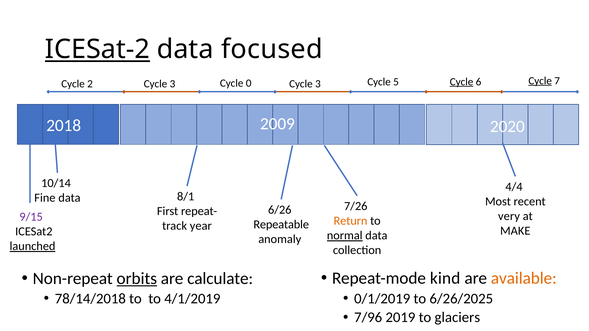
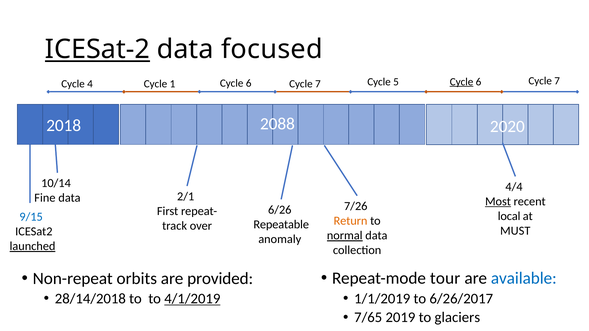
2: 2 -> 4 (90, 84)
3: 3 -> 1 (173, 84)
0: 0 -> 6 (249, 83)
3: 3 -> 7 (318, 84)
Cycle underline: present -> none (540, 81)
2009: 2009 -> 2088 (277, 124)
8/1: 8/1 -> 2/1 (186, 197)
Most underline: none -> present (498, 202)
very: very -> local (509, 216)
9/15 colour: purple -> blue (31, 217)
year: year -> over (201, 226)
MAKE: MAKE -> MUST (515, 231)
kind: kind -> tour (445, 278)
available colour: orange -> blue (524, 278)
orbits underline: present -> none (137, 279)
calculate: calculate -> provided (220, 279)
0/1/2019: 0/1/2019 -> 1/1/2019 (382, 299)
6/26/2025: 6/26/2025 -> 6/26/2017 (461, 299)
78/14/2018: 78/14/2018 -> 28/14/2018 (90, 299)
4/1/2019 underline: none -> present (192, 299)
7/96: 7/96 -> 7/65 (368, 318)
